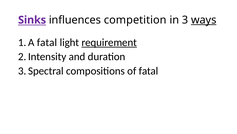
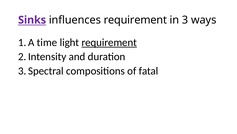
influences competition: competition -> requirement (135, 20)
ways underline: present -> none (204, 20)
fatal: fatal -> time (47, 42)
